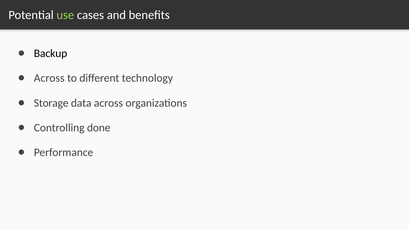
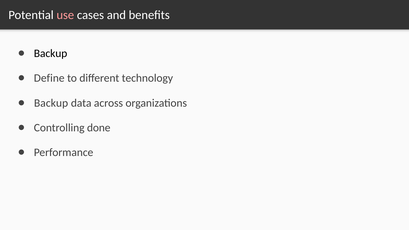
use colour: light green -> pink (65, 15)
Across: Across -> Define (49, 78)
Storage: Storage -> Backup (51, 103)
